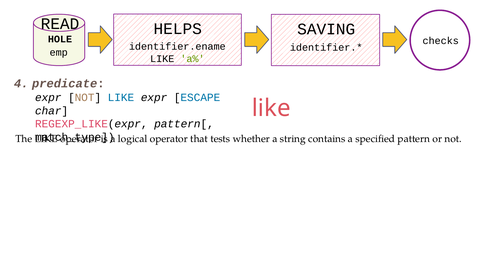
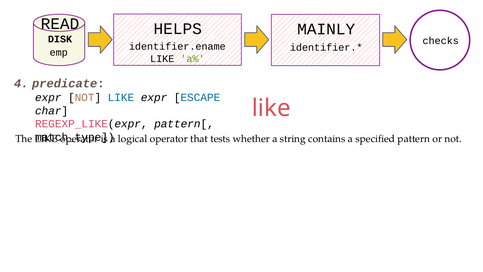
SAVING: SAVING -> MAINLY (326, 29)
HOLE: HOLE -> DISK (60, 39)
